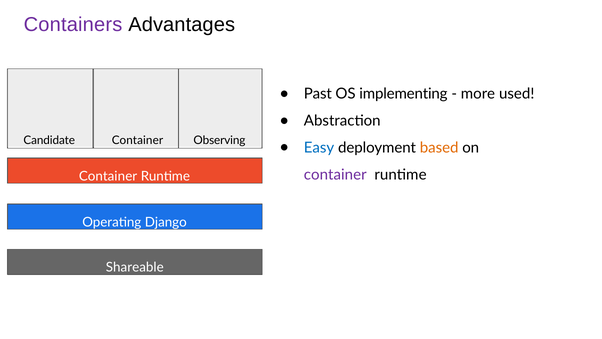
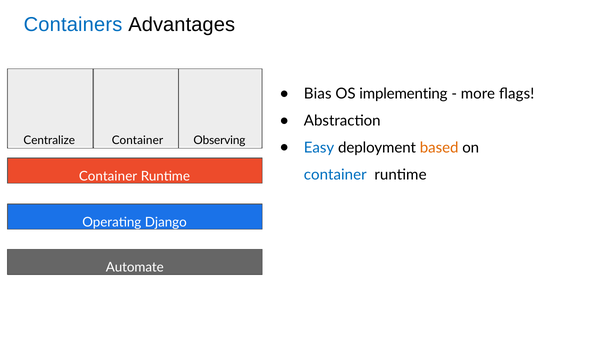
Containers colour: purple -> blue (73, 24)
Past: Past -> Bias (318, 94)
used: used -> ﬂags (517, 94)
Candidate: Candidate -> Centralize (49, 140)
container colour: purple -> blue (335, 175)
Shareable: Shareable -> Automate (135, 267)
